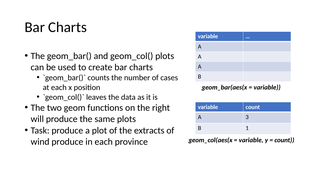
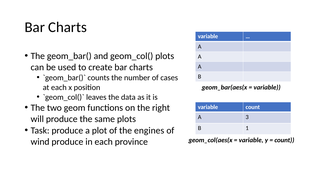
extracts: extracts -> engines (149, 130)
